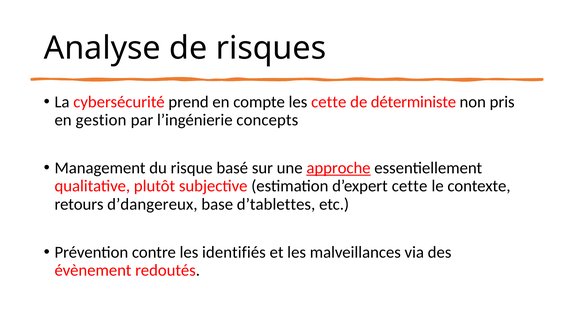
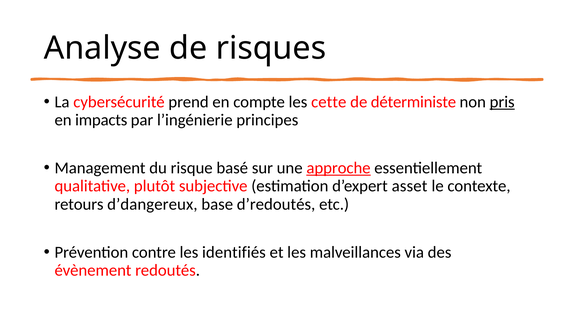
pris underline: none -> present (502, 102)
gestion: gestion -> impacts (101, 120)
concepts: concepts -> principes (267, 120)
d’expert cette: cette -> asset (410, 186)
d’tablettes: d’tablettes -> d’redoutés (276, 204)
